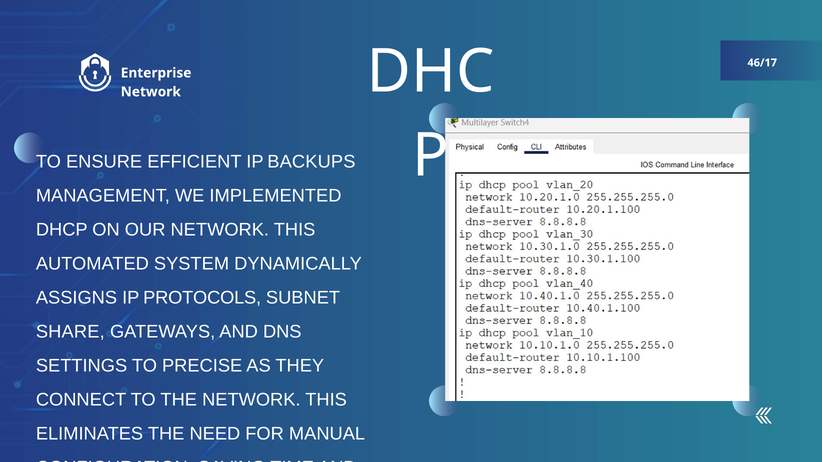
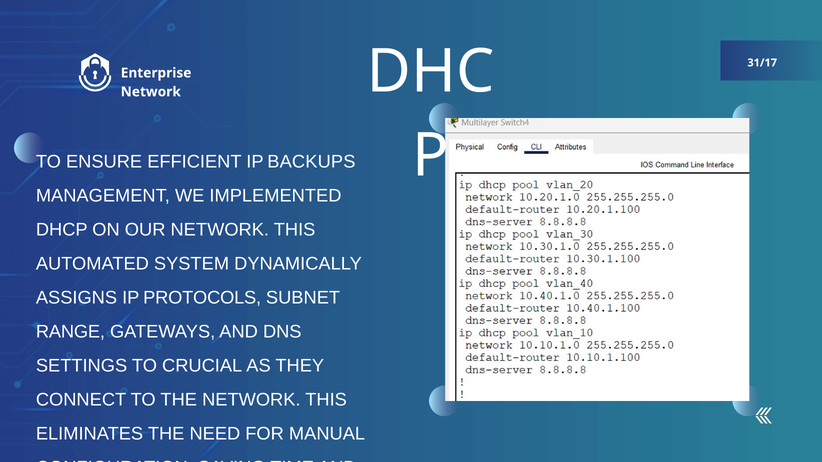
46/17: 46/17 -> 31/17 (762, 63)
SHARE: SHARE -> RANGE (70, 332)
PRECISE: PRECISE -> CRUCIAL (202, 366)
